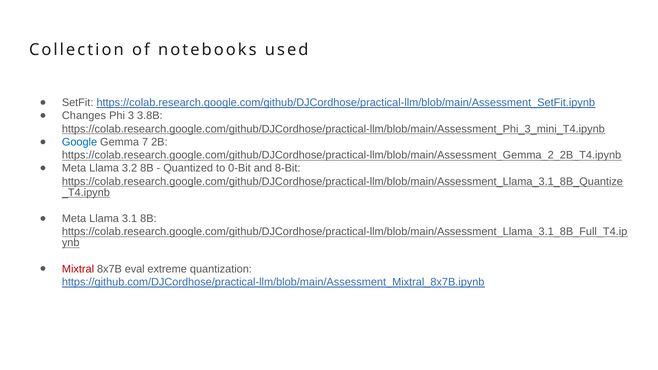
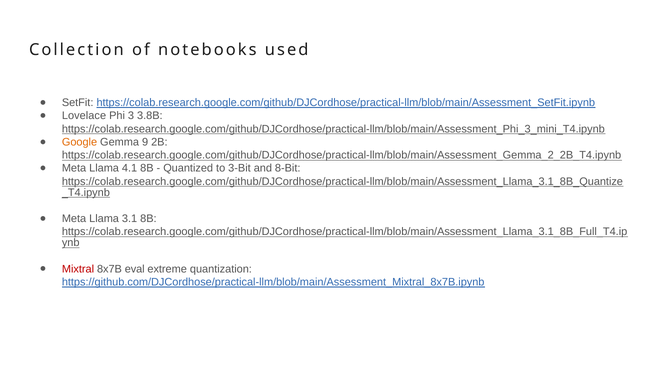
Changes: Changes -> Lovelace (84, 116)
Google colour: blue -> orange (80, 142)
7: 7 -> 9 (145, 142)
3.2: 3.2 -> 4.1 (130, 168)
0-Bit: 0-Bit -> 3-Bit (239, 168)
